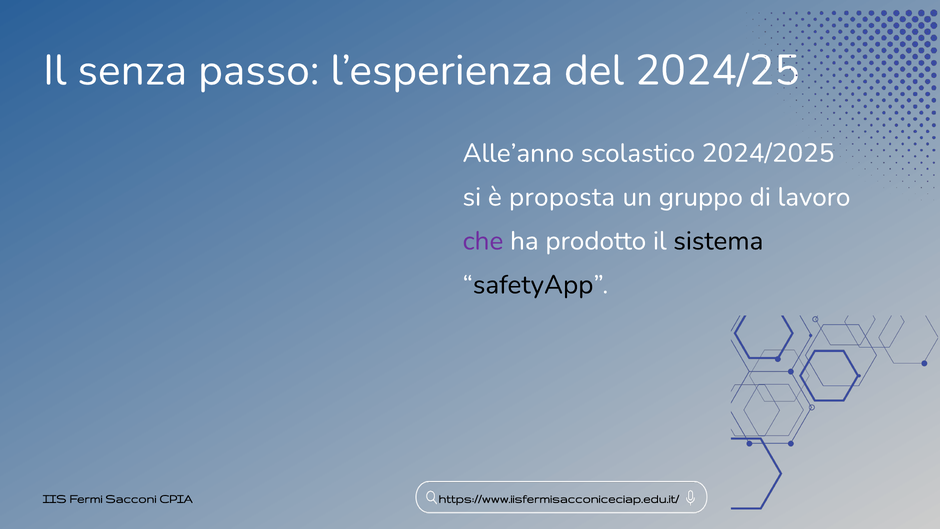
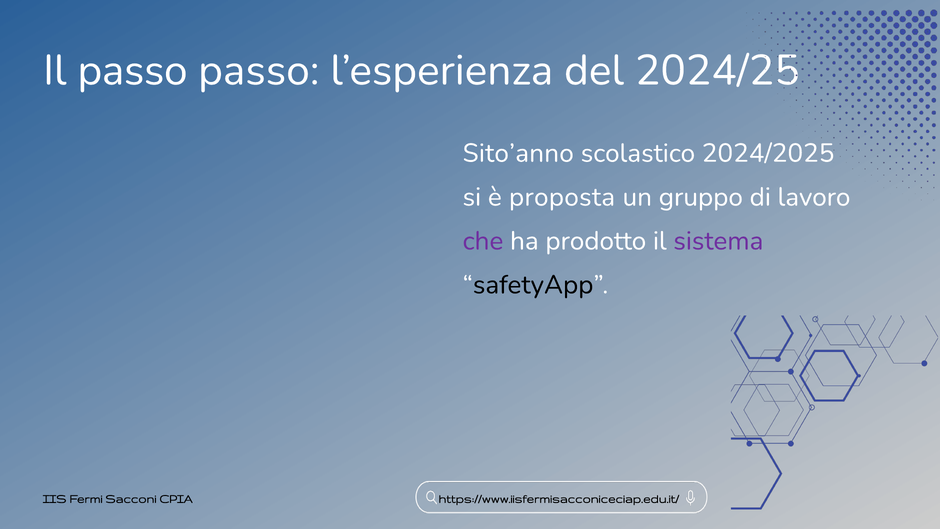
Il senza: senza -> passo (133, 70)
Alle’anno: Alle’anno -> Sito’anno (518, 153)
sistema colour: black -> purple (718, 241)
